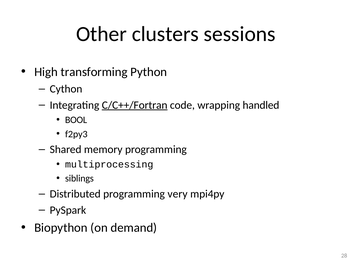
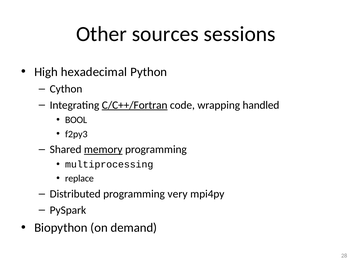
clusters: clusters -> sources (165, 34)
transforming: transforming -> hexadecimal (94, 72)
memory underline: none -> present (103, 149)
siblings: siblings -> replace (79, 178)
